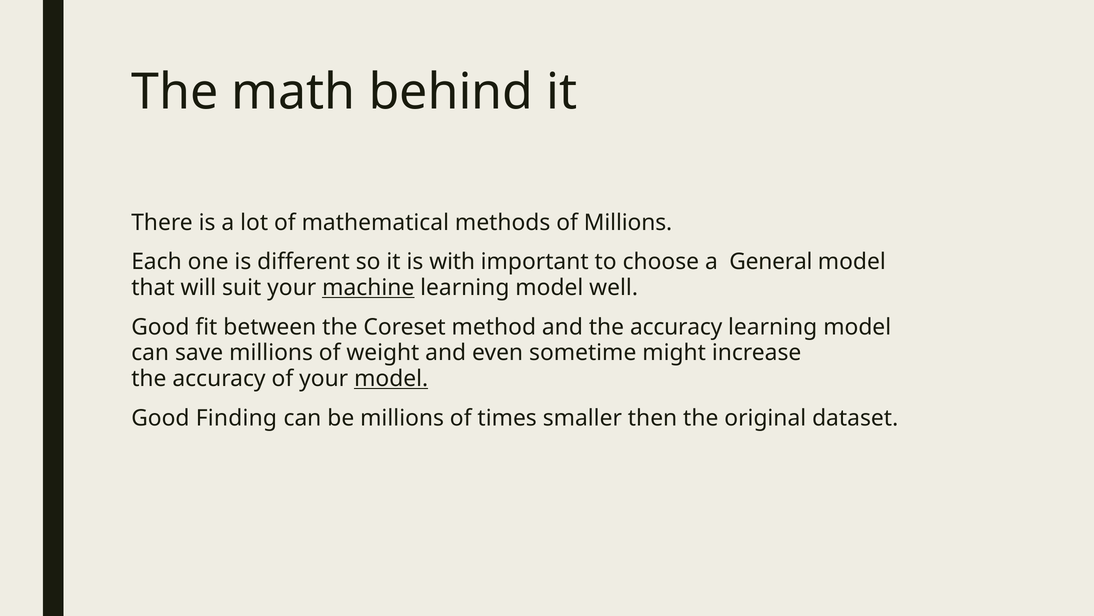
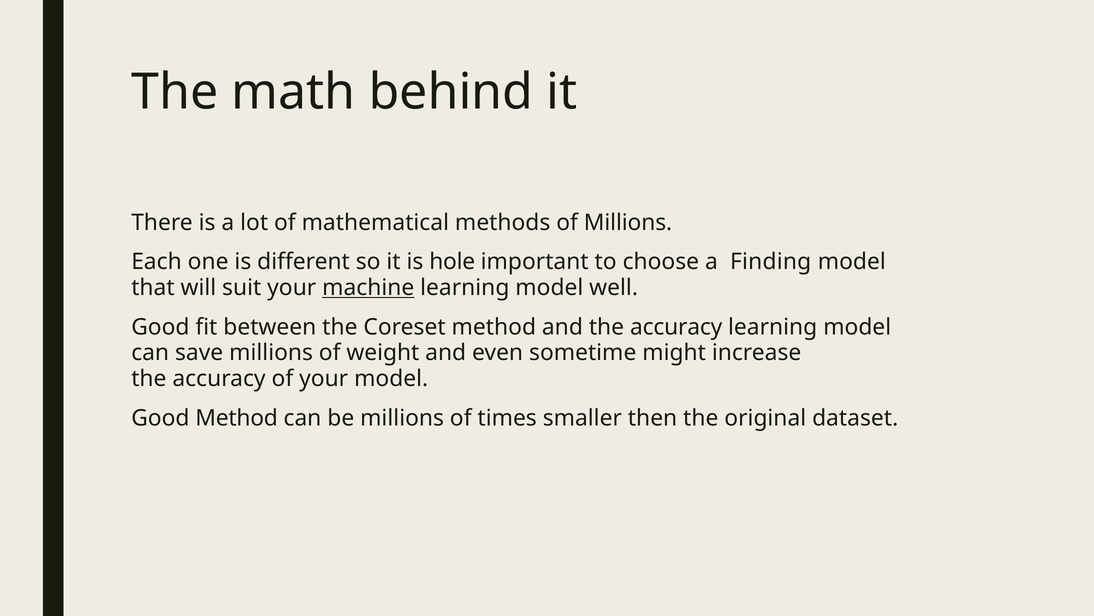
with: with -> hole (452, 262)
General: General -> Finding (771, 262)
model underline: present -> none (391, 378)
Good Finding: Finding -> Method (237, 418)
